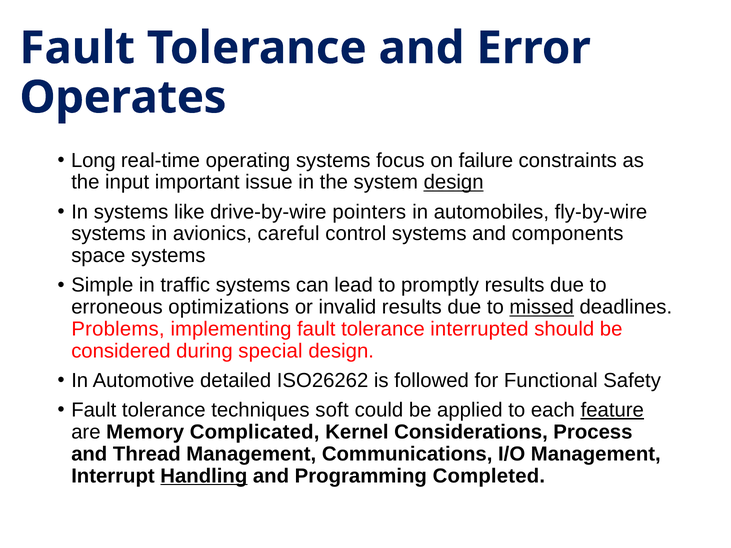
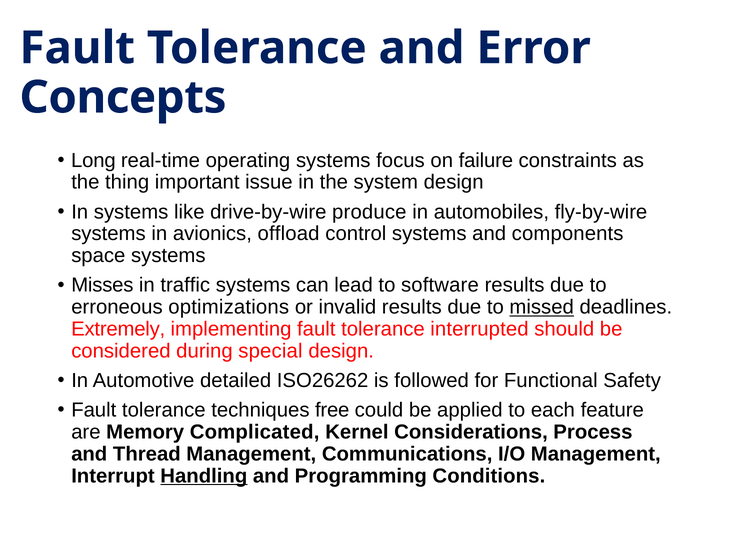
Operates: Operates -> Concepts (123, 98)
input: input -> thing (127, 182)
design underline: present -> none (454, 182)
pointers: pointers -> produce (369, 212)
careful: careful -> offload (289, 234)
Simple: Simple -> Misses (102, 285)
promptly: promptly -> software (440, 285)
Problems: Problems -> Extremely (118, 329)
soft: soft -> free (332, 410)
feature underline: present -> none (612, 410)
Completed: Completed -> Conditions (489, 476)
